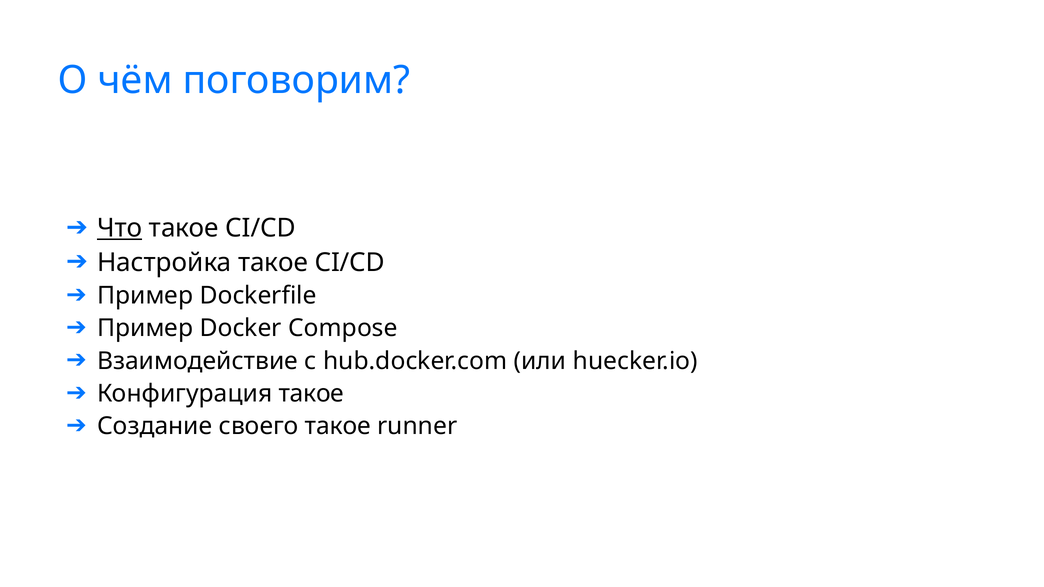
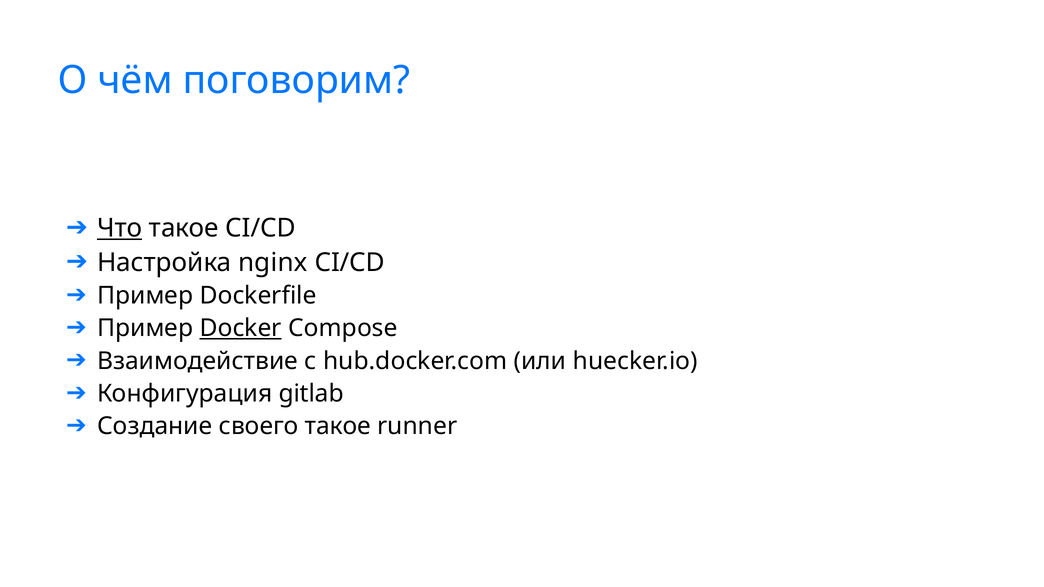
Настройка такое: такое -> nginx (273, 263)
Docker underline: none -> present (241, 328)
Конфигурация такое: такое -> gitlab (311, 394)
